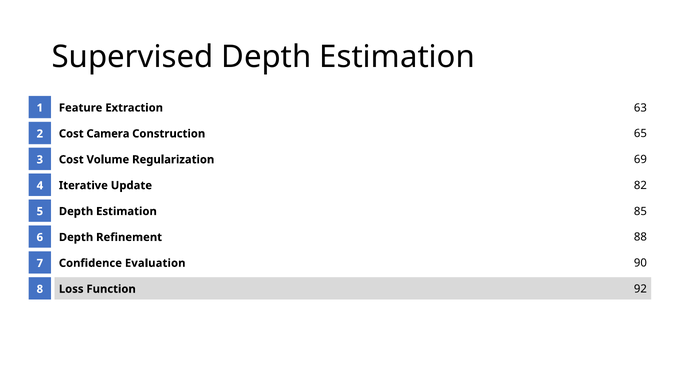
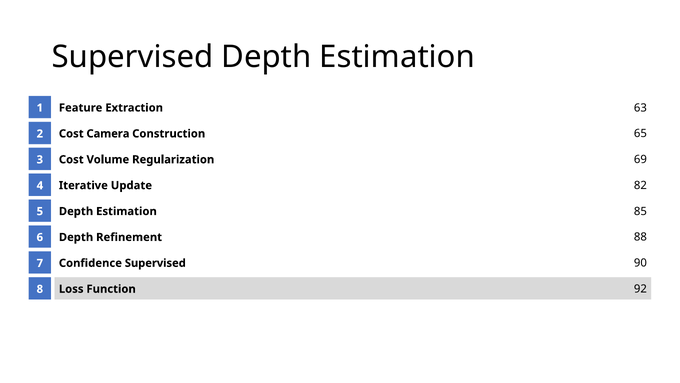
Confidence Evaluation: Evaluation -> Supervised (155, 263)
